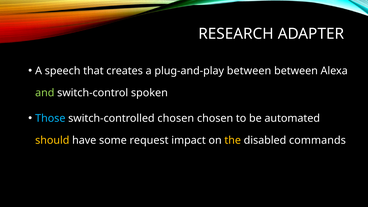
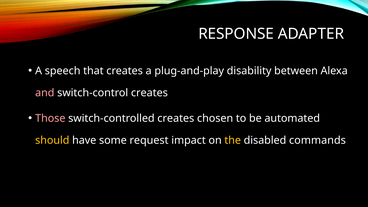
RESEARCH: RESEARCH -> RESPONSE (236, 34)
plug-and-play between: between -> disability (249, 71)
and colour: light green -> pink (45, 93)
switch-control spoken: spoken -> creates (149, 93)
Those colour: light blue -> pink (50, 118)
switch-controlled chosen: chosen -> creates (176, 118)
